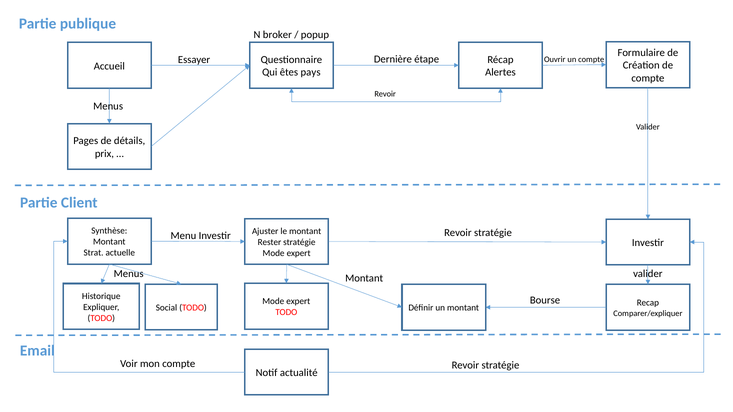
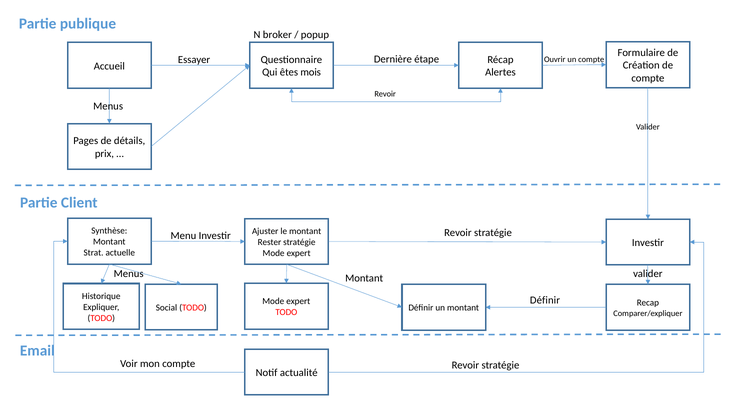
pays: pays -> mois (311, 72)
Bourse: Bourse -> Définir (545, 300)
